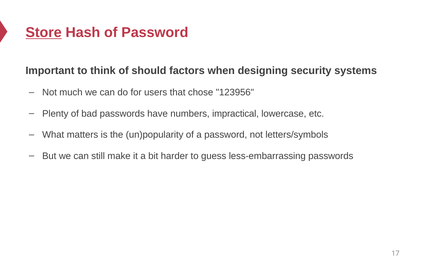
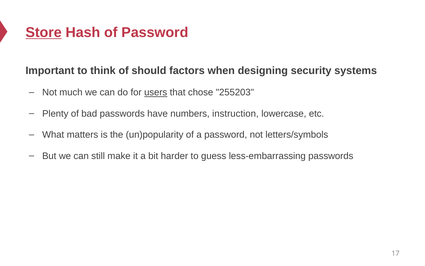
users underline: none -> present (156, 92)
123956: 123956 -> 255203 (235, 92)
impractical: impractical -> instruction (235, 114)
